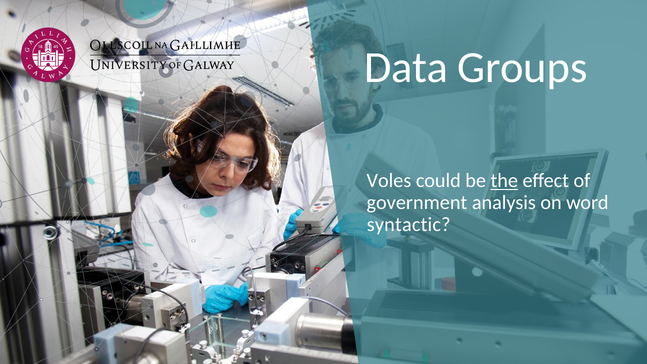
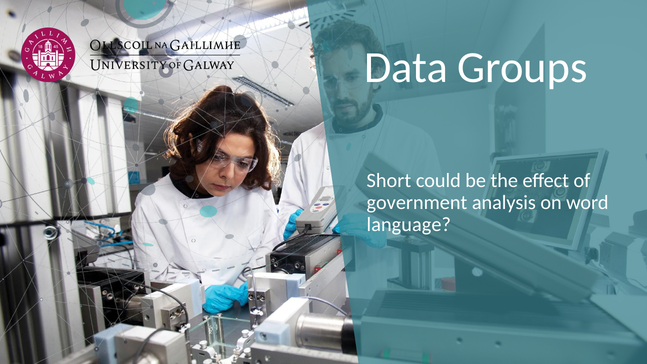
Voles: Voles -> Short (389, 181)
the underline: present -> none (504, 181)
syntactic: syntactic -> language (409, 224)
